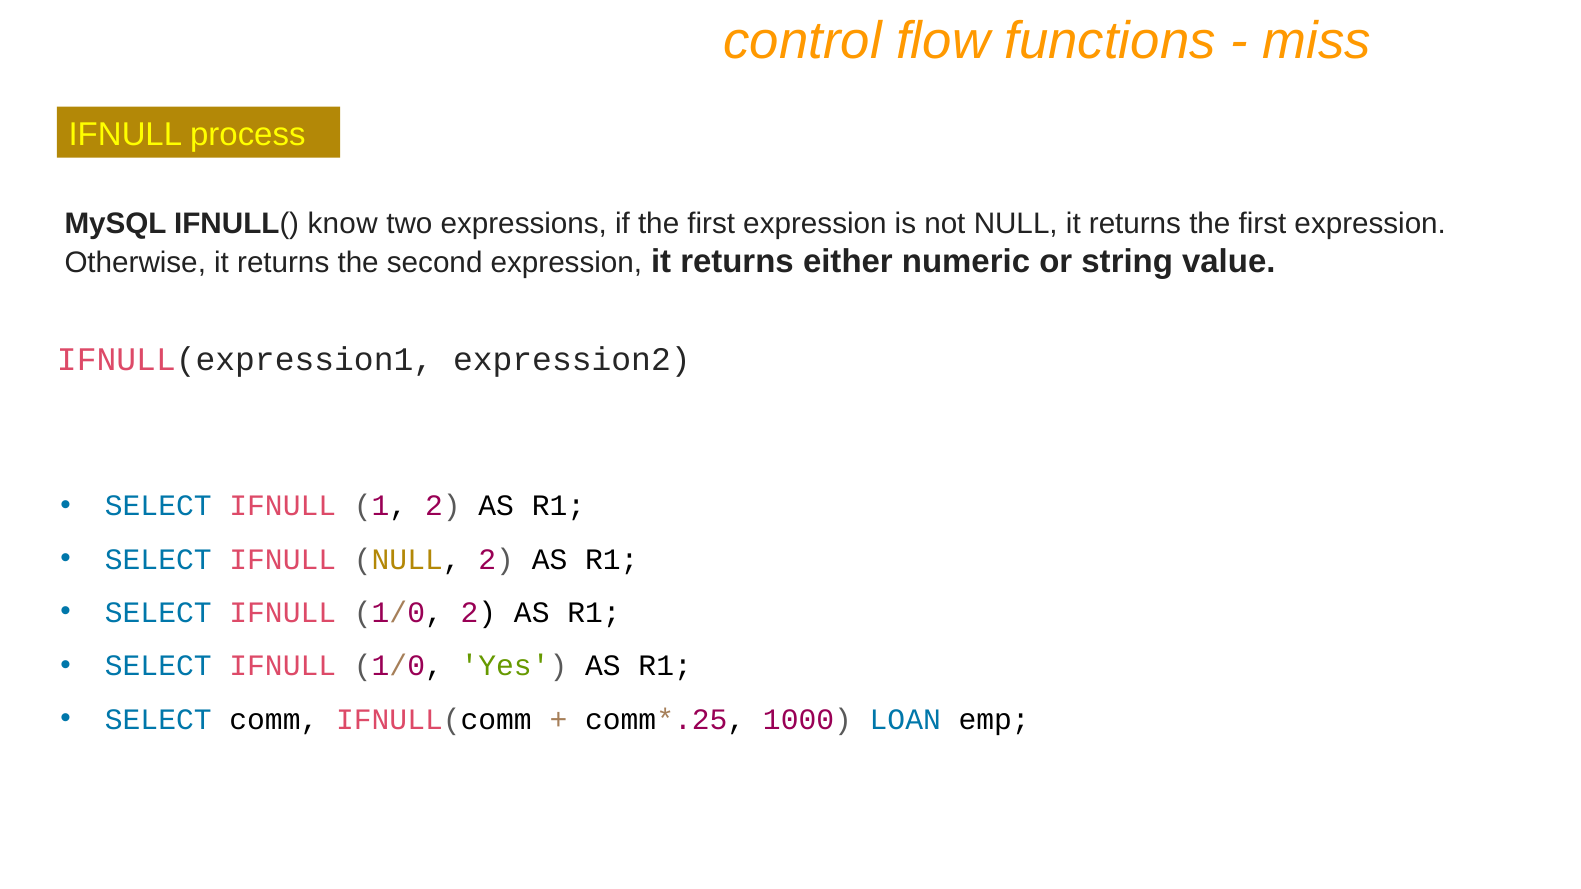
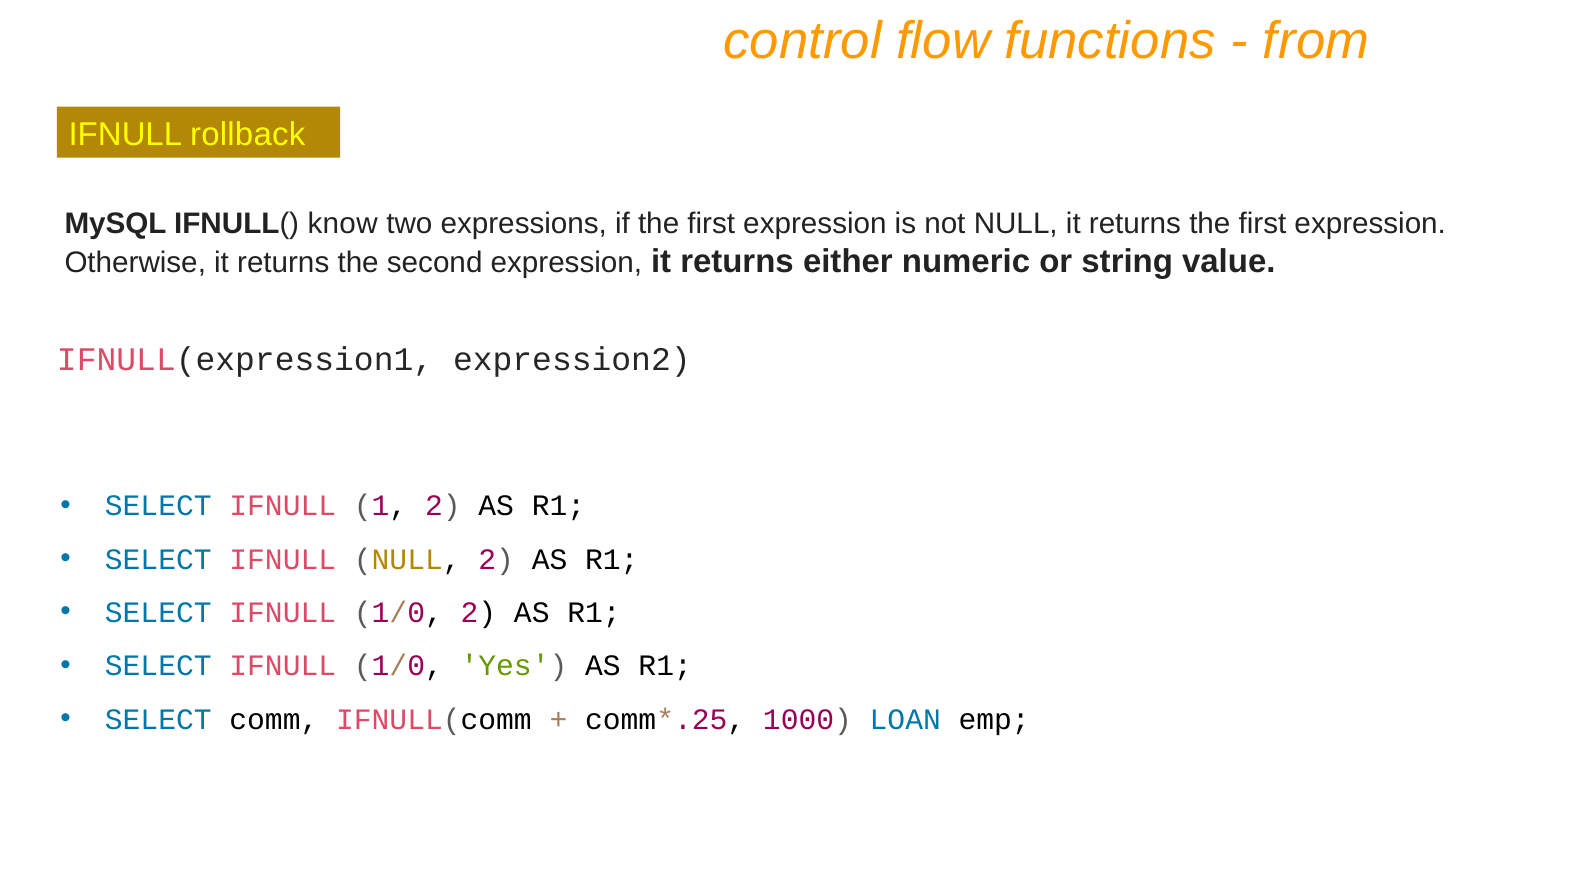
miss: miss -> from (1316, 41)
process: process -> rollback (248, 135)
